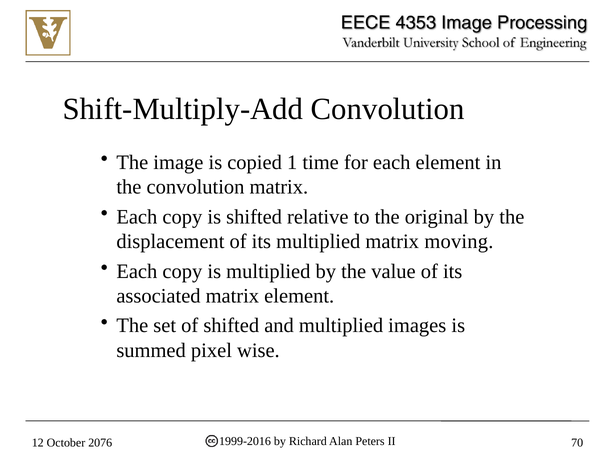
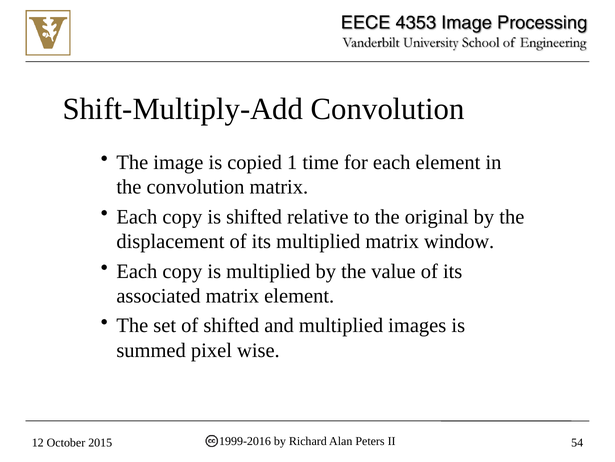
moving: moving -> window (459, 241)
2076: 2076 -> 2015 (100, 442)
70: 70 -> 54 (577, 442)
